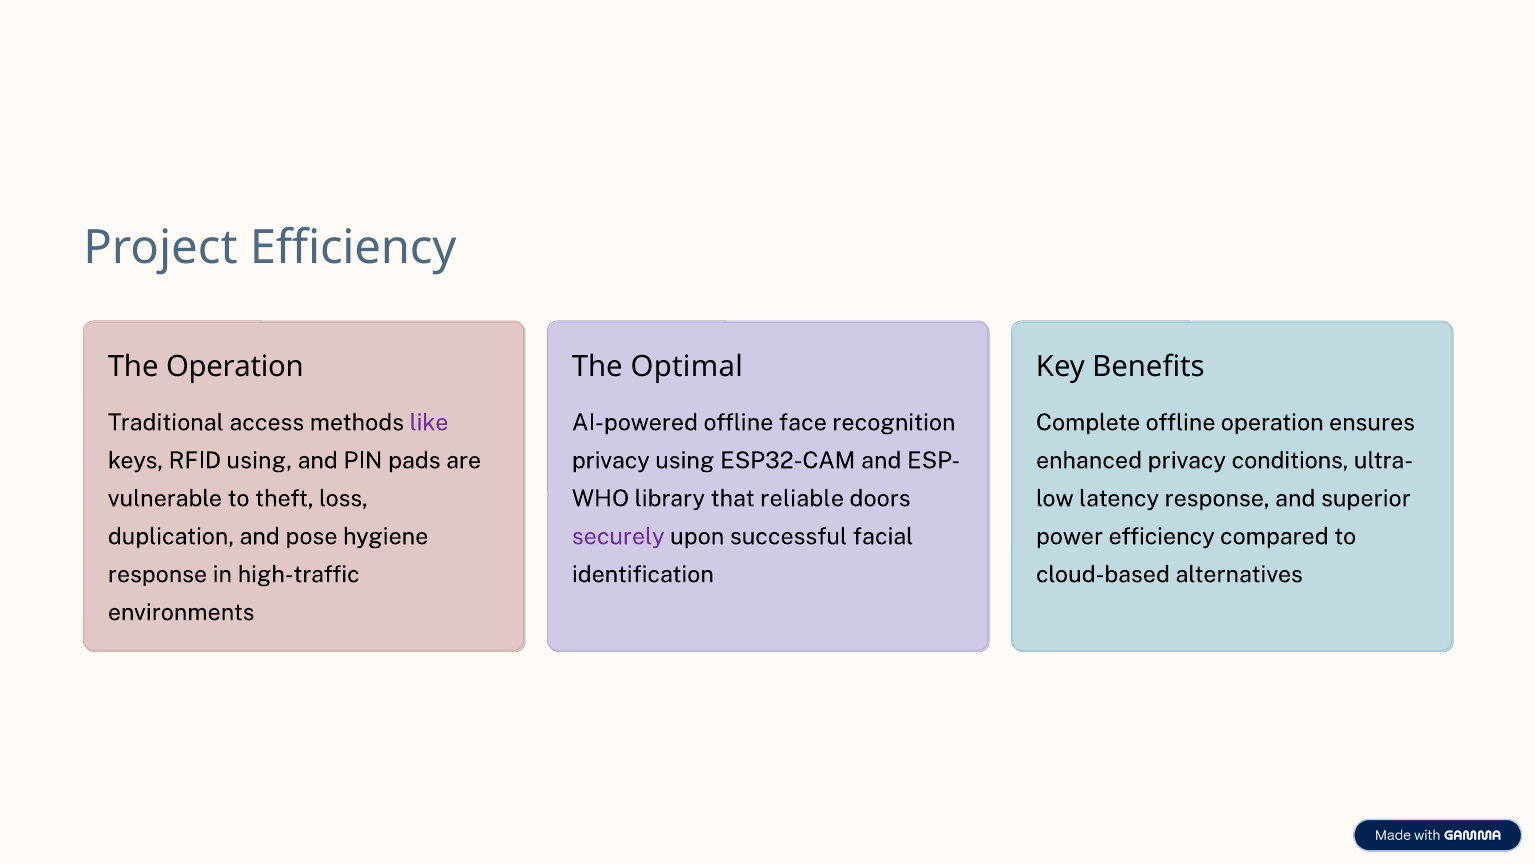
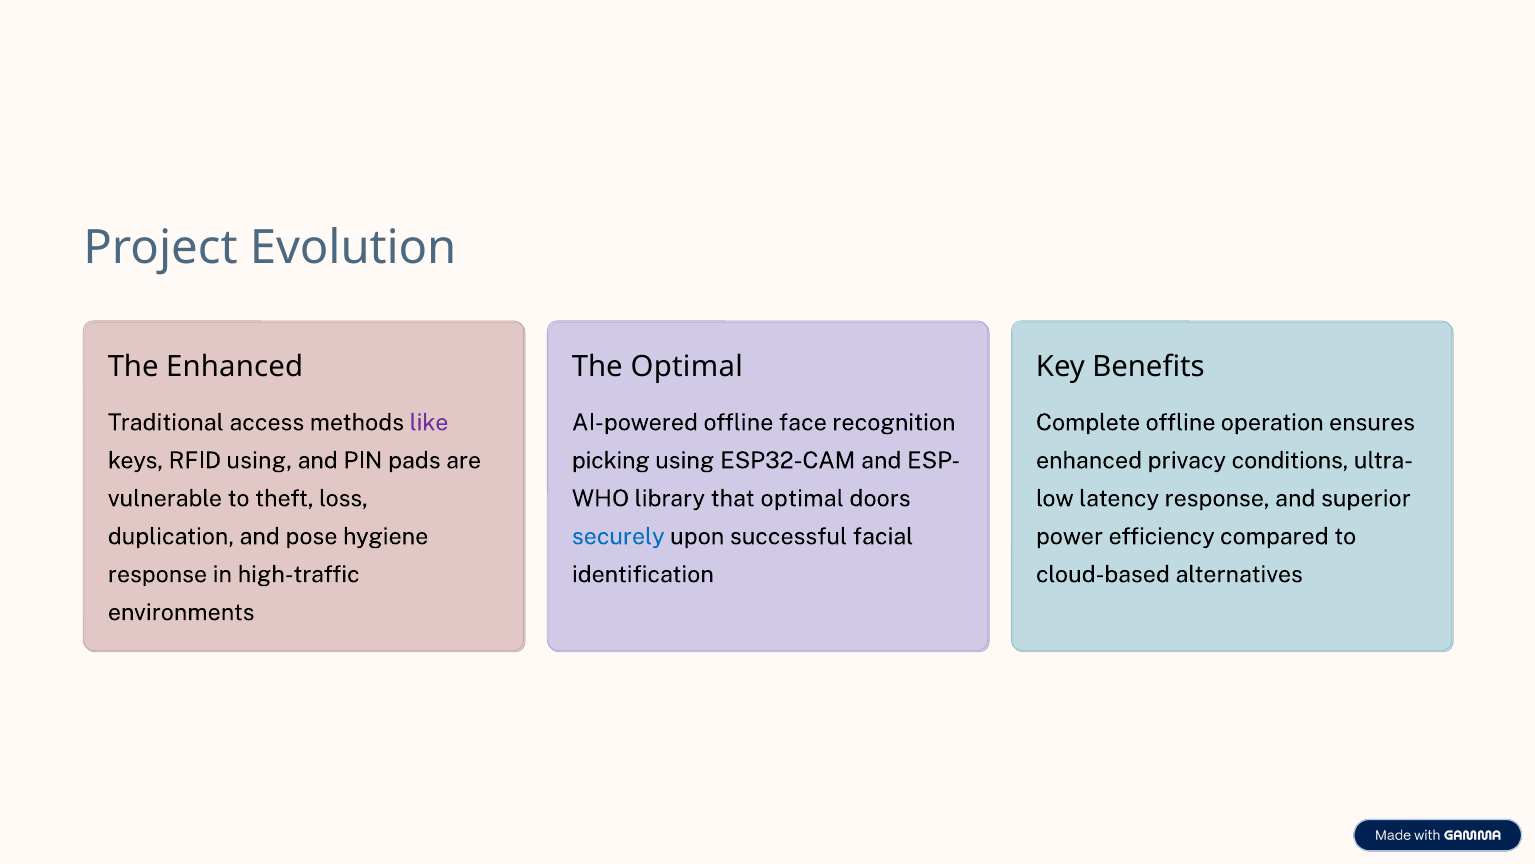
Project Efficiency: Efficiency -> Evolution (353, 248)
The Operation: Operation -> Enhanced (235, 366)
privacy: privacy -> picking (611, 460)
that reliable: reliable -> optimal (802, 498)
securely colour: purple -> blue (618, 536)
